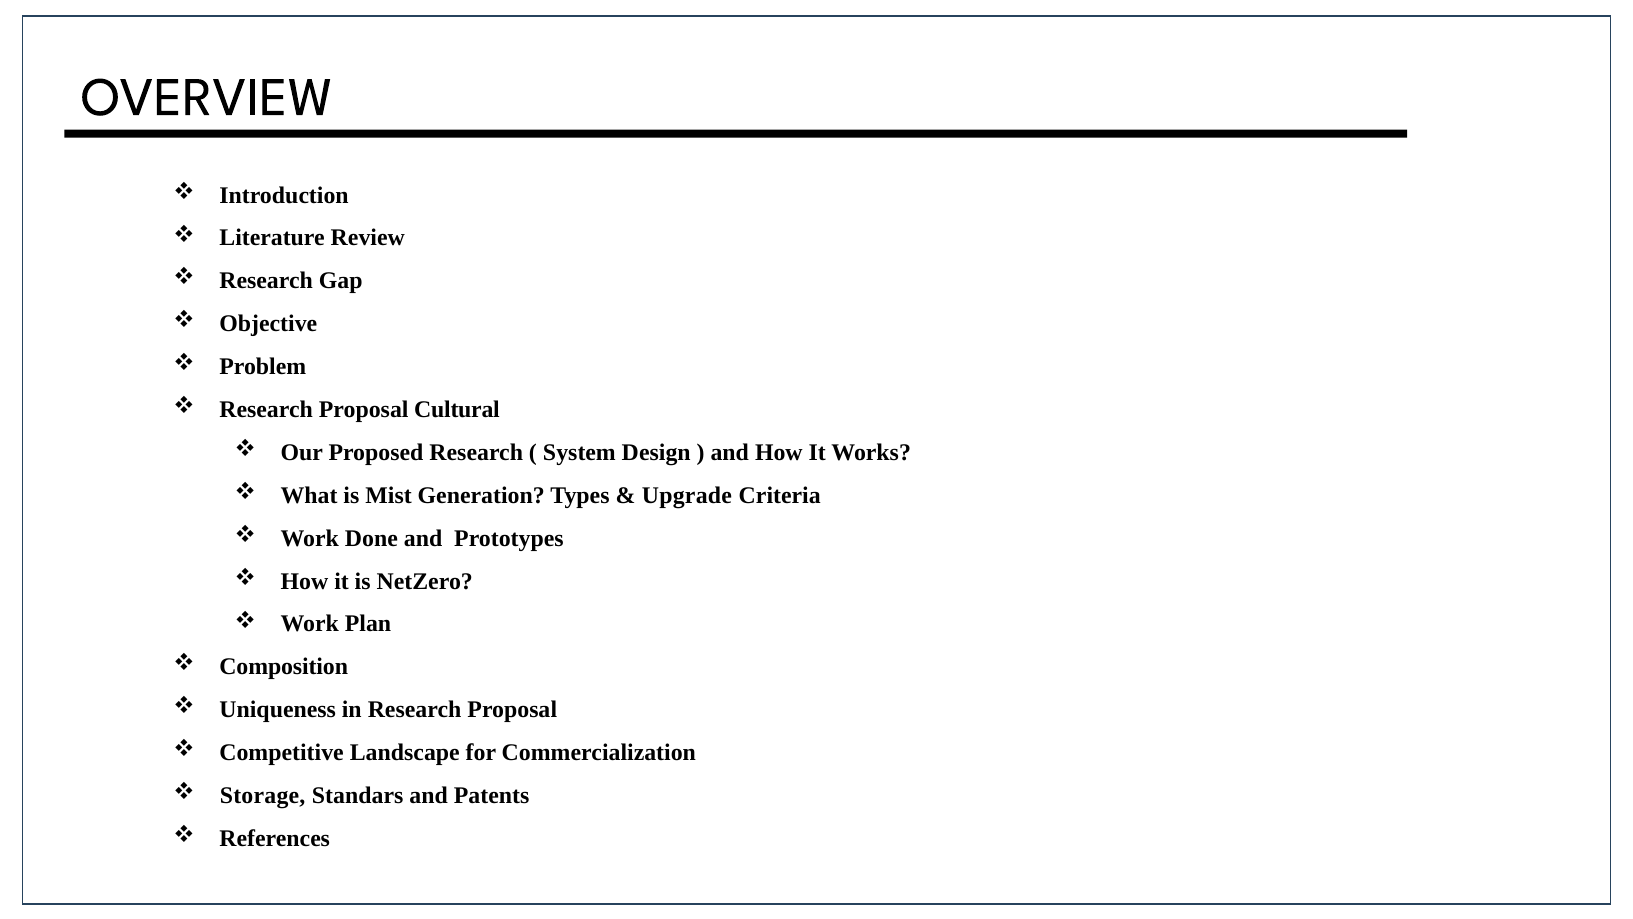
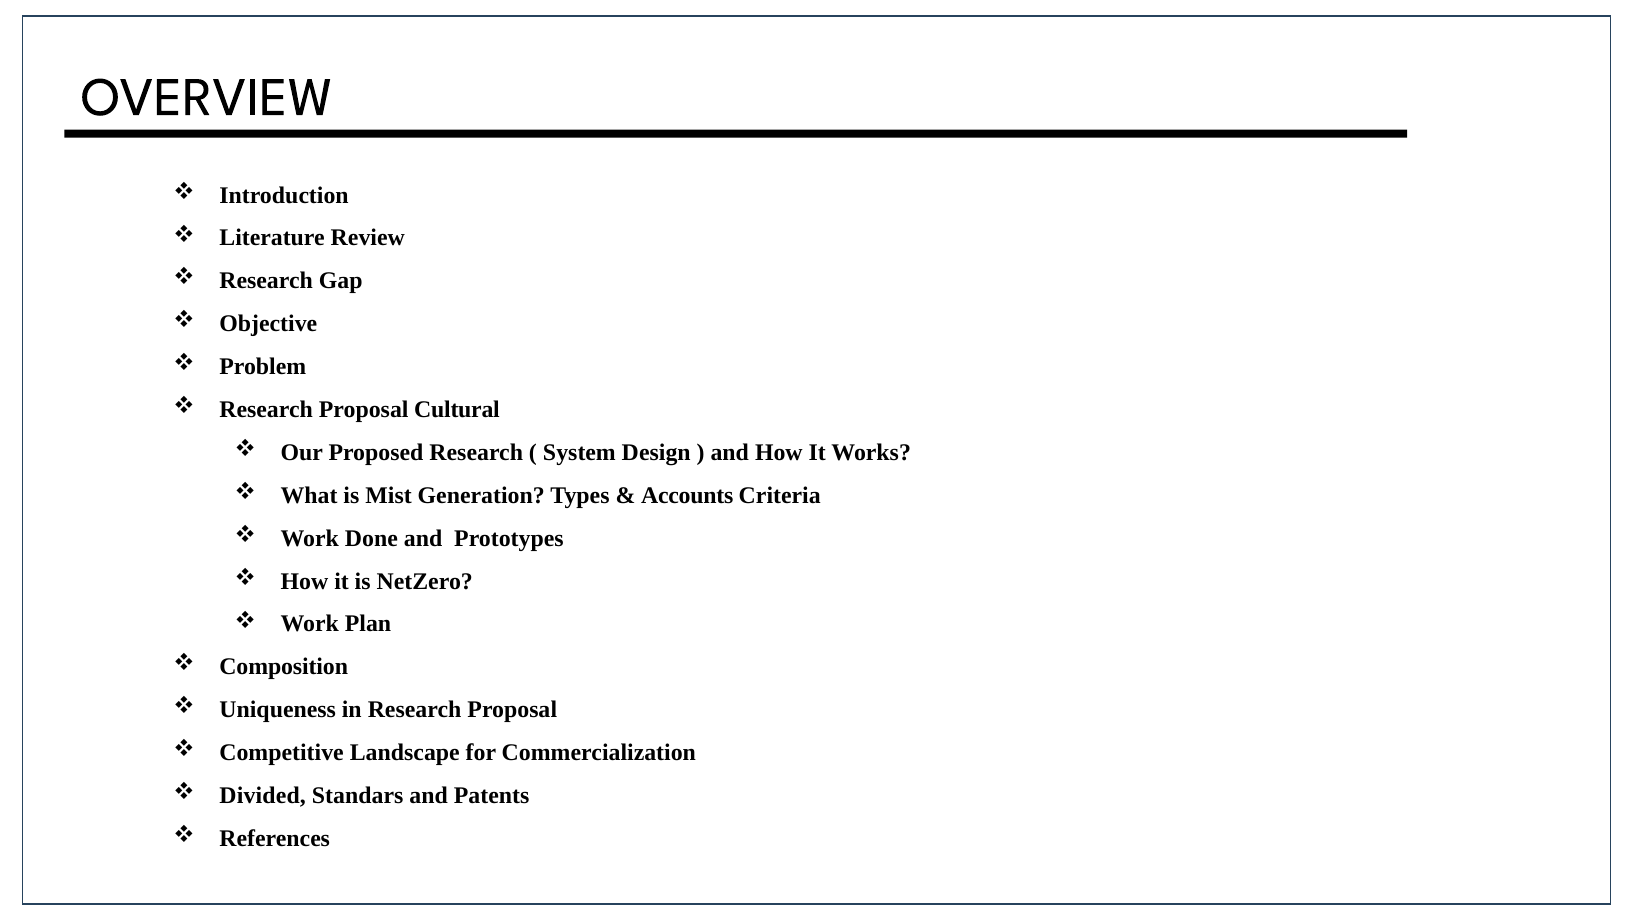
Upgrade: Upgrade -> Accounts (687, 495)
Storage: Storage -> Divided (263, 795)
